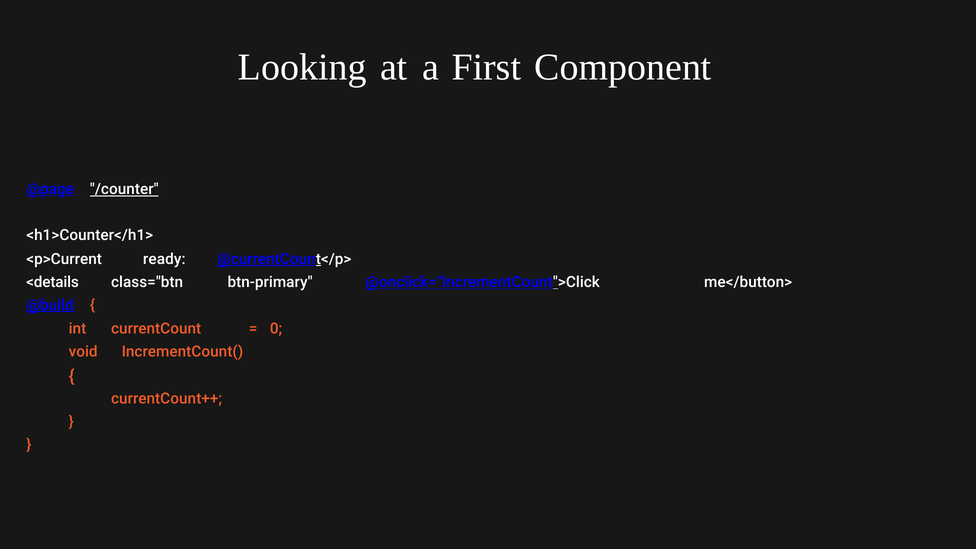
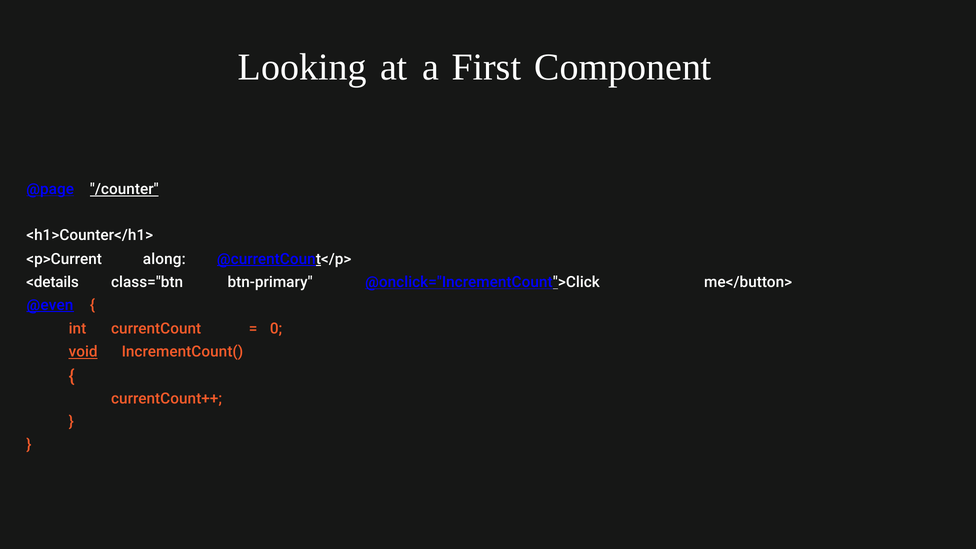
ready: ready -> along (164, 259)
@build: @build -> @even (50, 305)
void underline: none -> present (83, 352)
